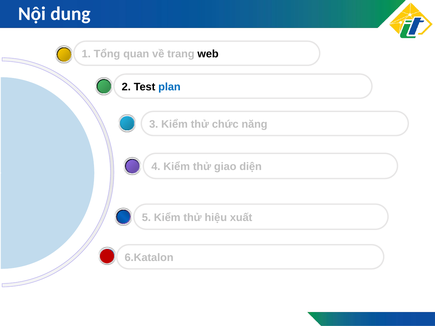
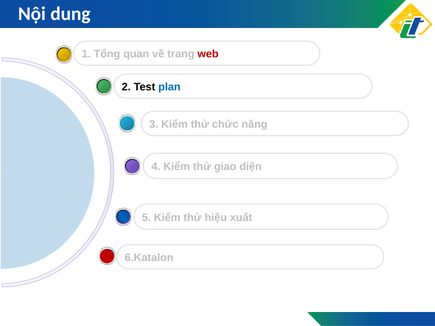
web colour: black -> red (208, 54)
